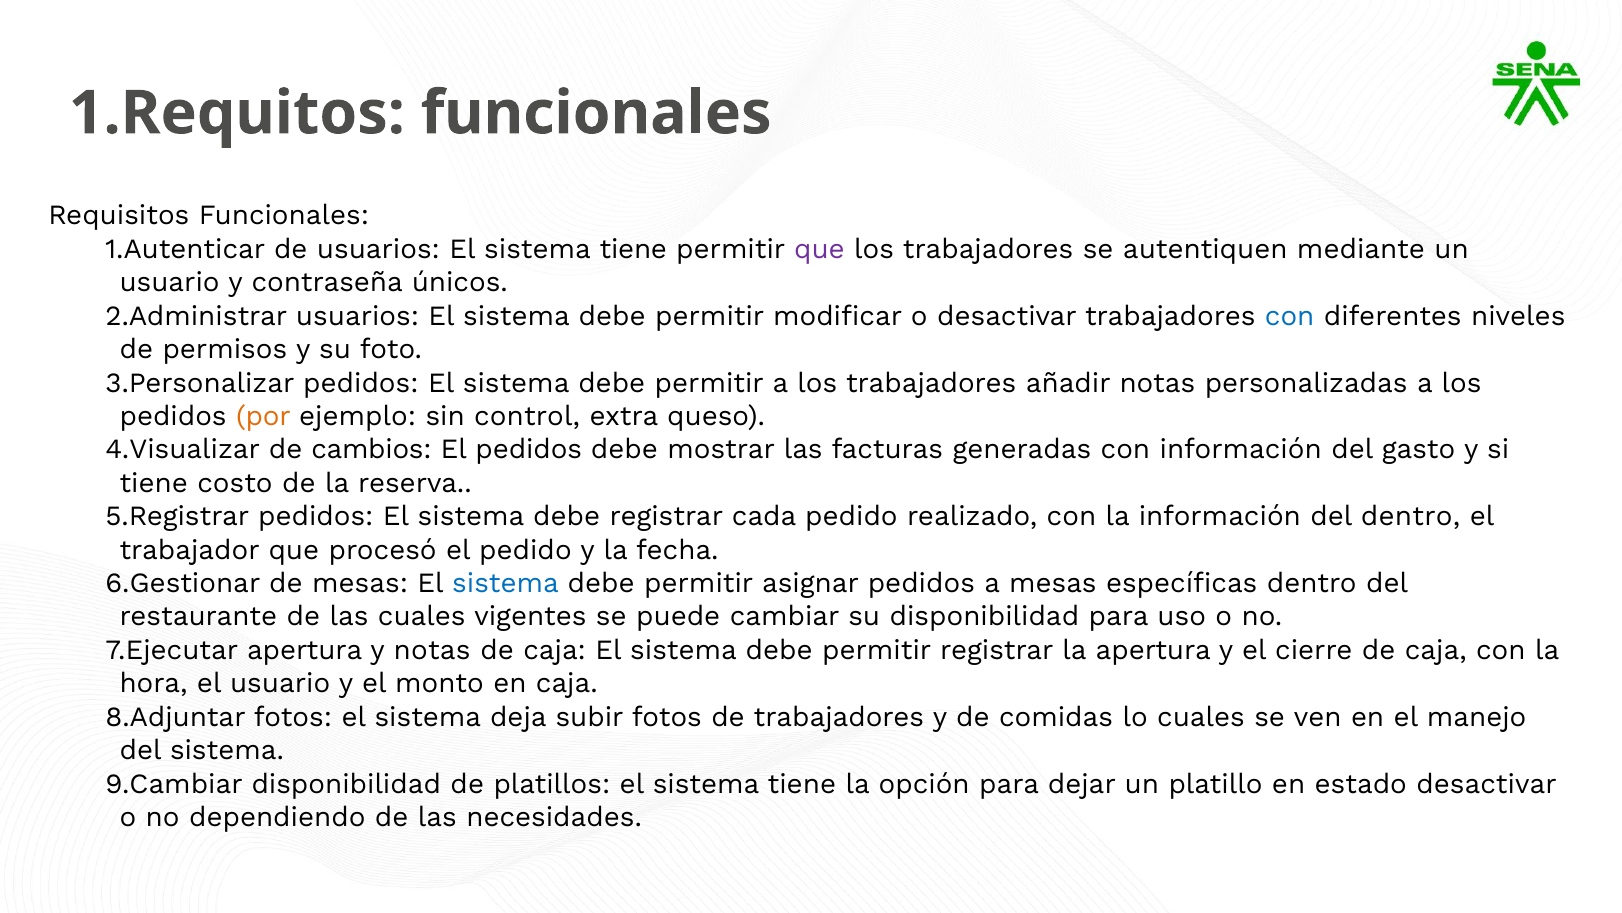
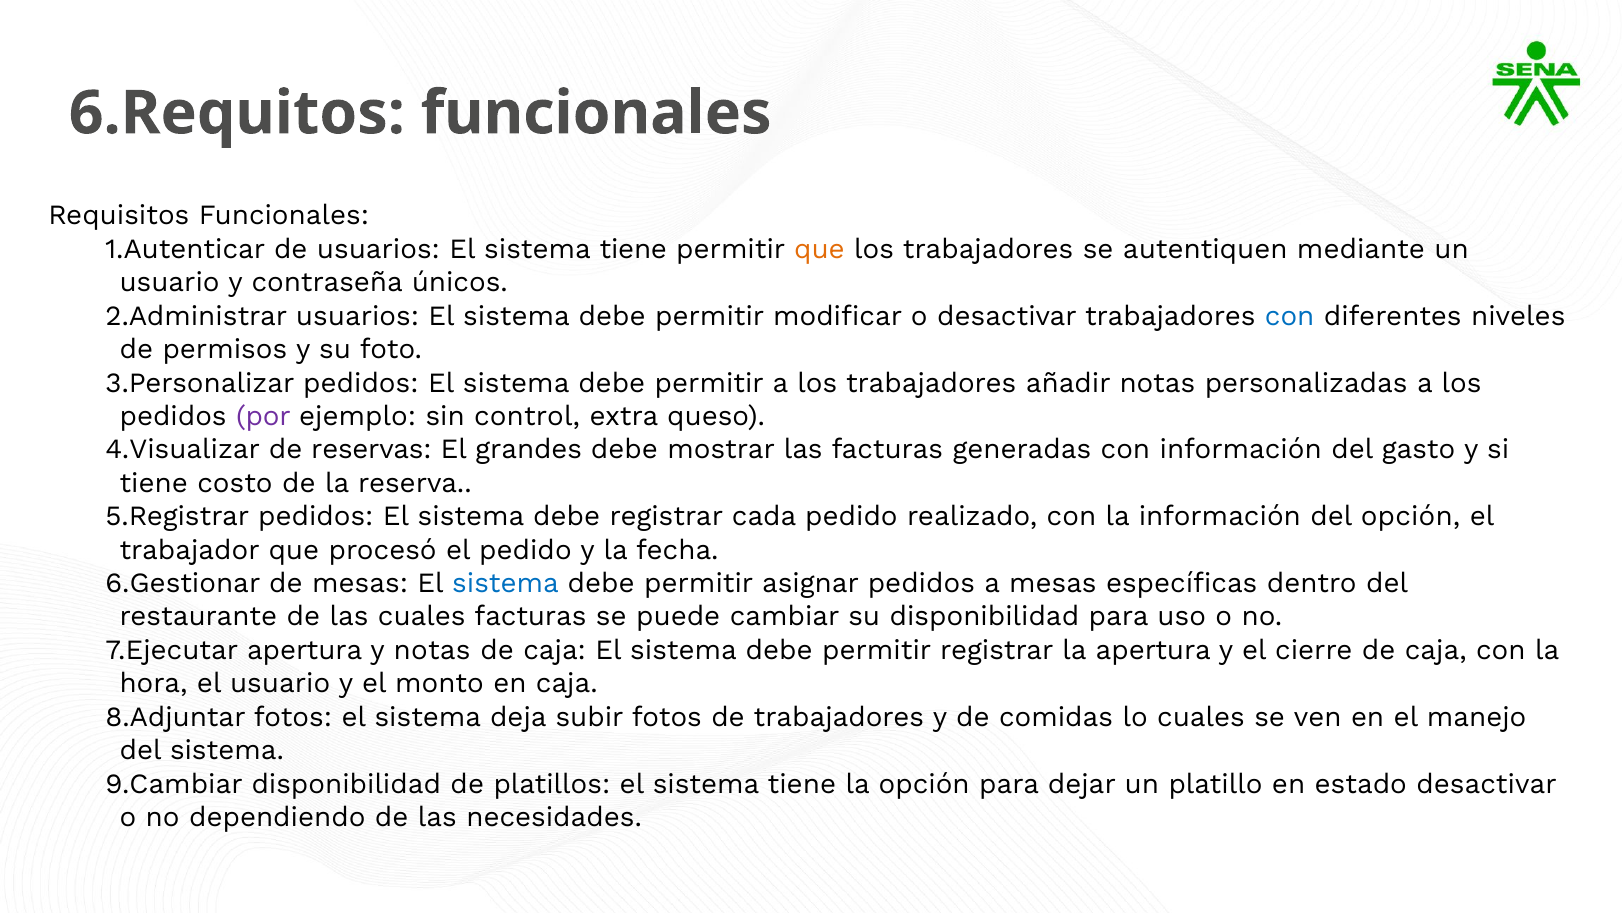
1.Requitos: 1.Requitos -> 6.Requitos (237, 113)
que colour: purple -> orange (819, 249)
por colour: orange -> purple (263, 416)
cambios: cambios -> reservas (371, 449)
El pedidos: pedidos -> grandes (529, 449)
del dentro: dentro -> opción (1411, 516)
cuales vigentes: vigentes -> facturas (530, 616)
